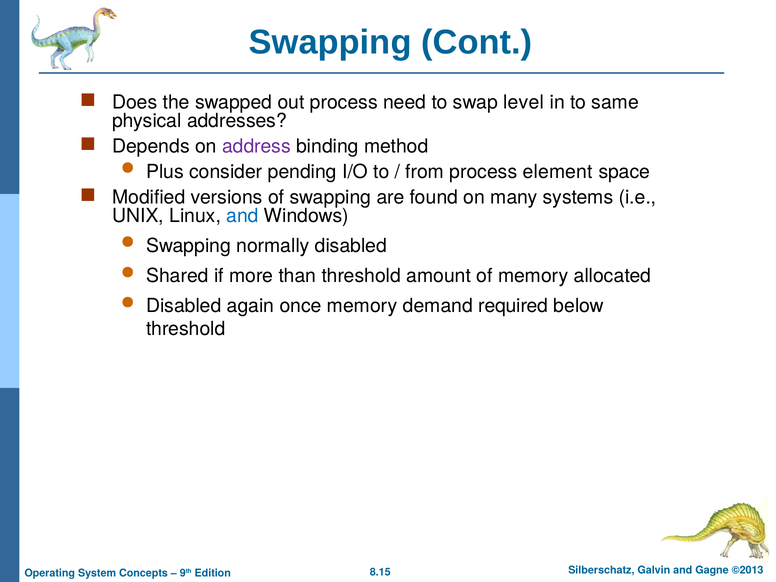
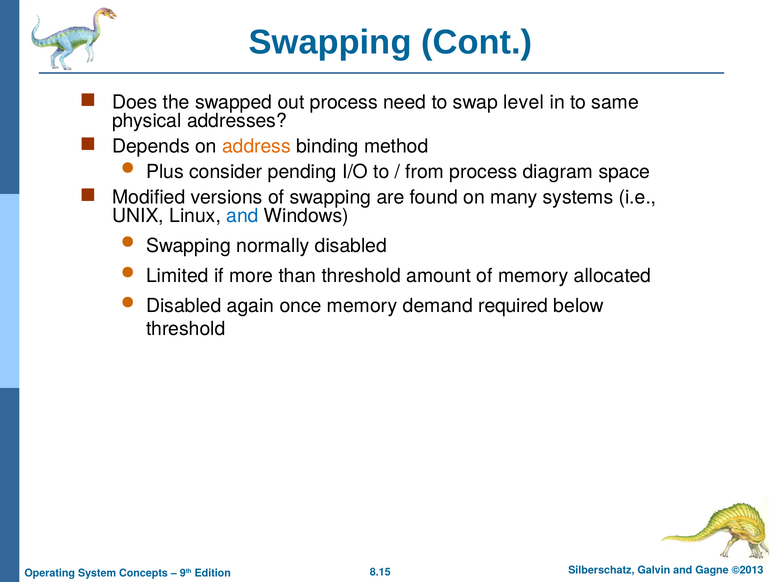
address colour: purple -> orange (256, 146)
element: element -> diagram (558, 172)
Shared: Shared -> Limited (177, 276)
